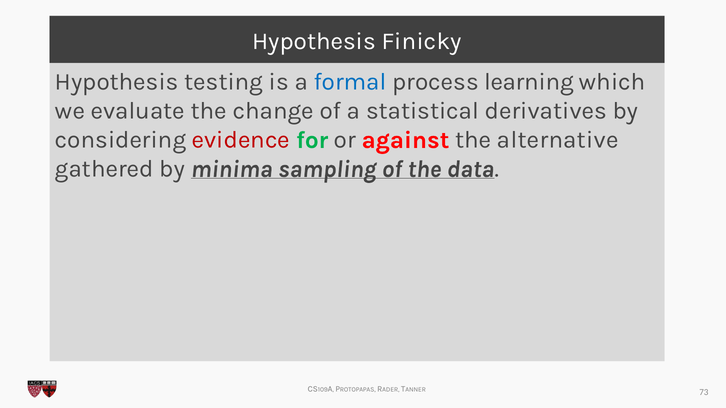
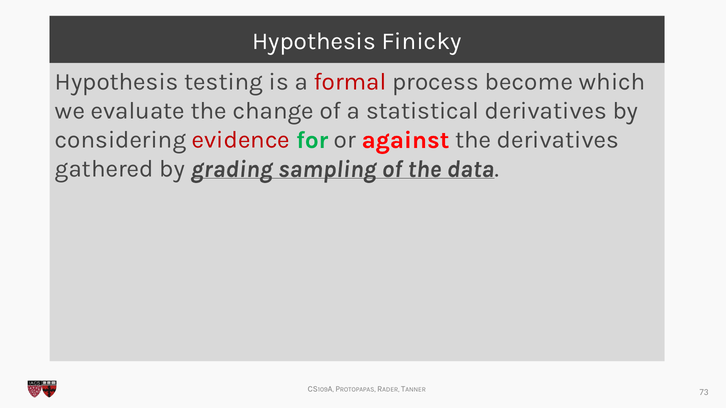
formal colour: blue -> red (350, 82)
learning: learning -> become (529, 82)
the alternative: alternative -> derivatives (558, 140)
minima: minima -> grading (232, 169)
